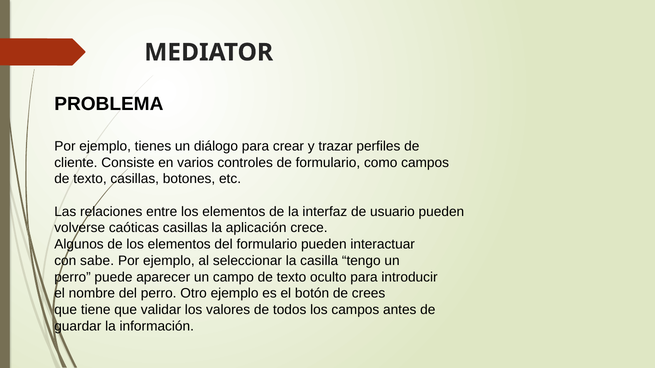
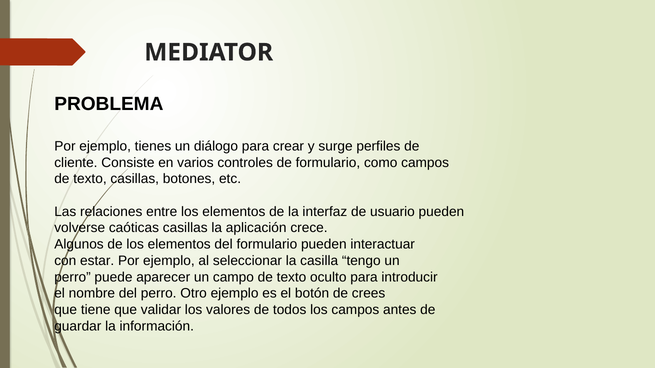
trazar: trazar -> surge (336, 146)
sabe: sabe -> estar (97, 261)
